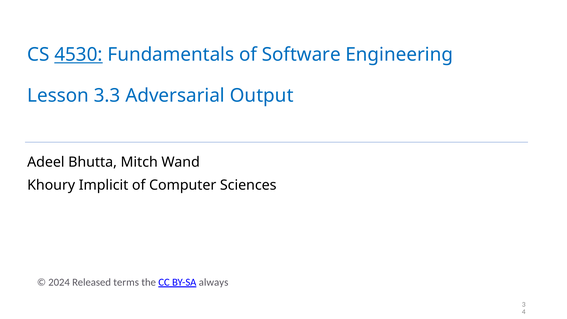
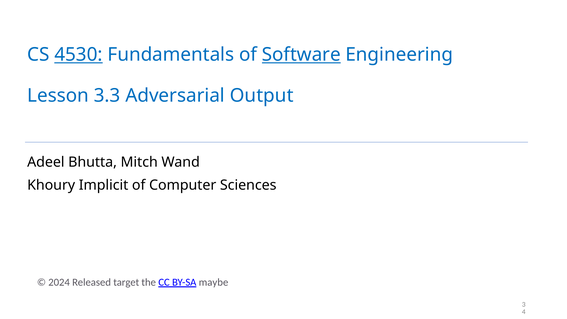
Software underline: none -> present (301, 55)
terms: terms -> target (126, 282)
always: always -> maybe (214, 282)
